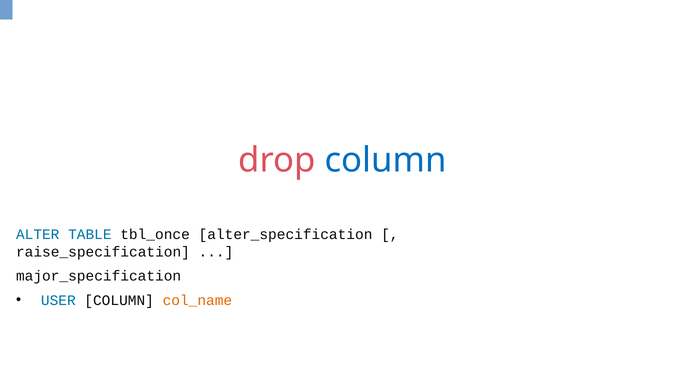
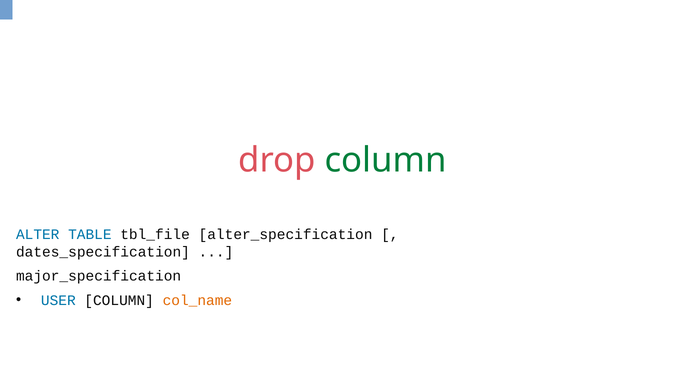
column colour: blue -> green (386, 160)
tbl_once: tbl_once -> tbl_file (155, 234)
raise_specification: raise_specification -> dates_specification (103, 251)
